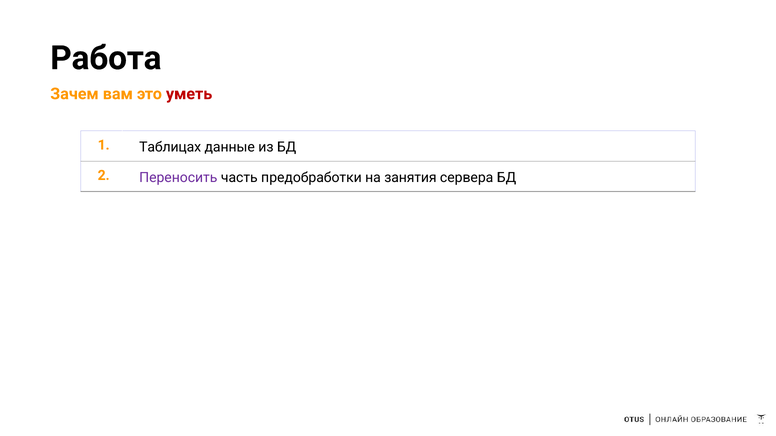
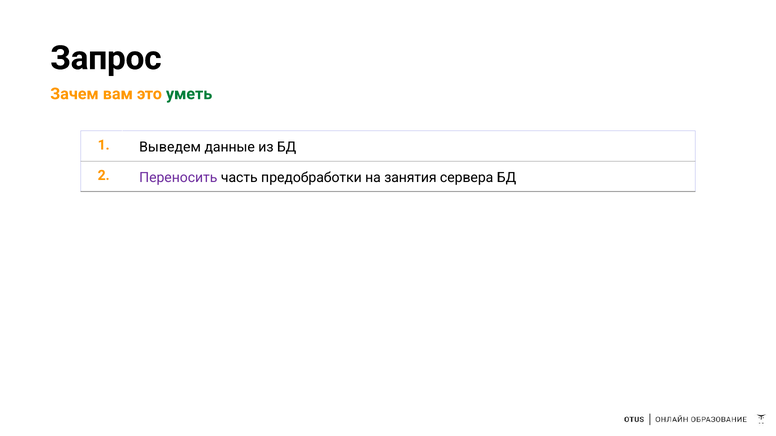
Работа: Работа -> Запрос (106, 58)
уметь colour: red -> green (189, 94)
Таблицах: Таблицах -> Выведем (170, 148)
